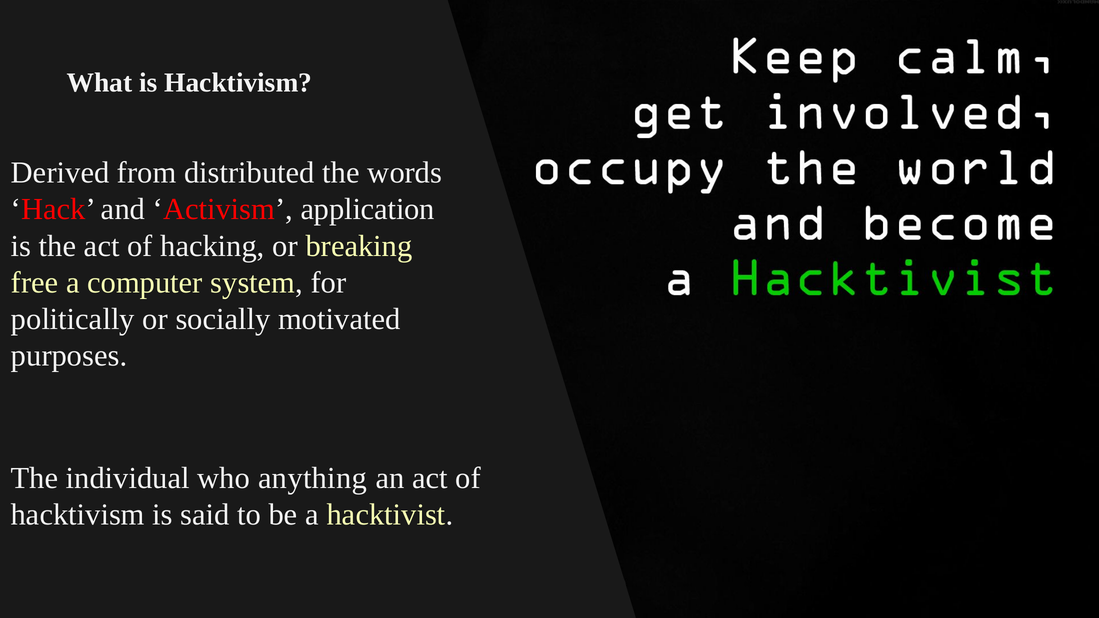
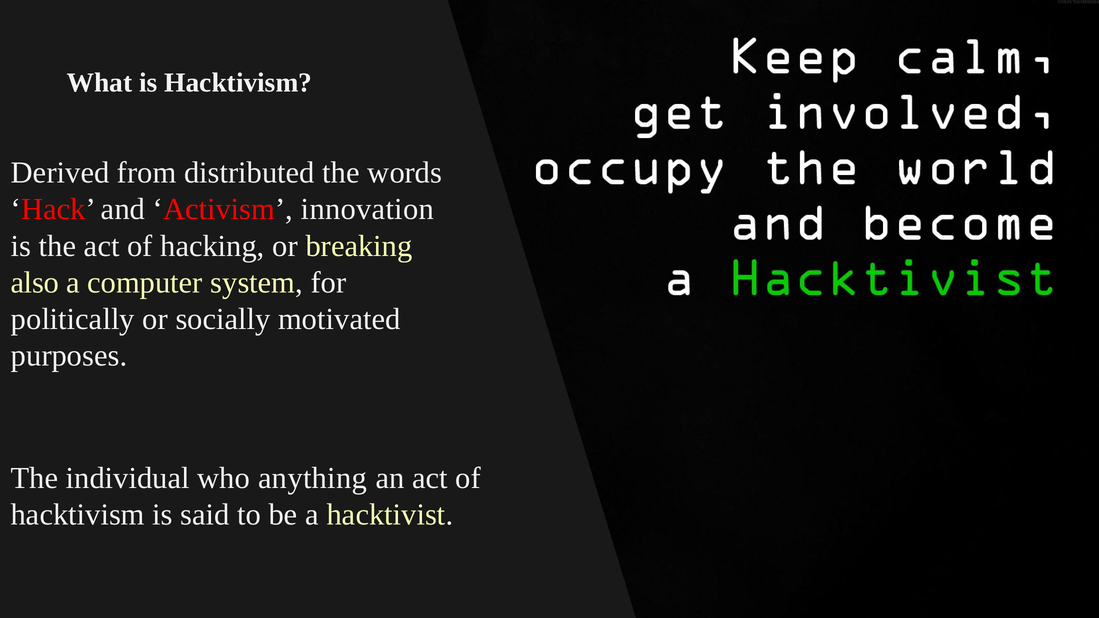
application: application -> innovation (367, 209)
free: free -> also (35, 283)
